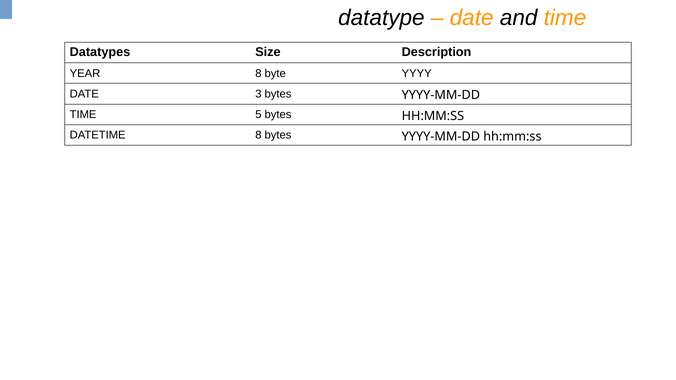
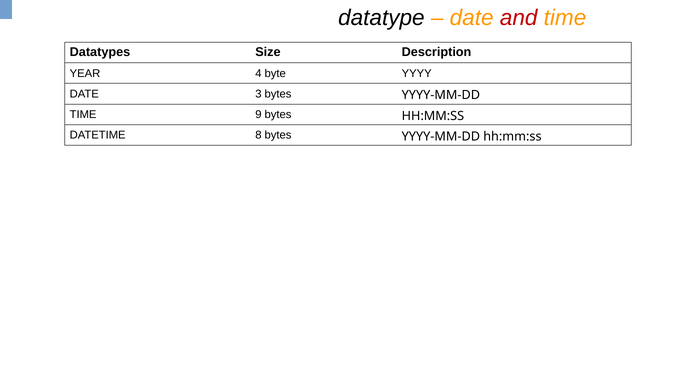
and colour: black -> red (519, 18)
YEAR 8: 8 -> 4 (258, 73)
5: 5 -> 9 (258, 115)
